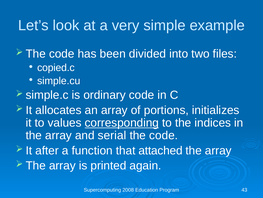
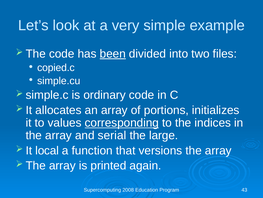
been underline: none -> present (113, 54)
code: code -> large (164, 135)
after: after -> local (47, 150)
attached: attached -> versions (160, 150)
